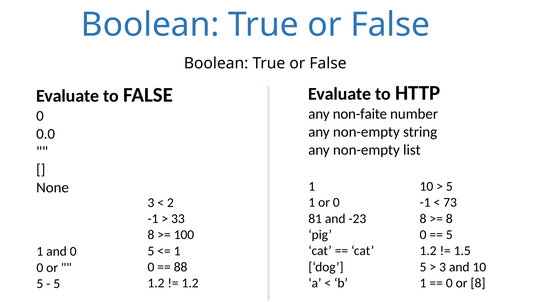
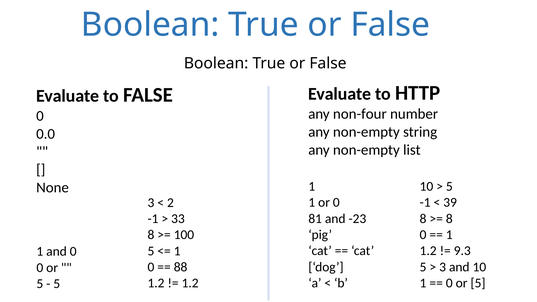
non-faite: non-faite -> non-four (360, 114)
73: 73 -> 39 (450, 203)
5: 5 -> 1 (449, 235)
1.5: 1.5 -> 9.3 (462, 251)
or 8: 8 -> 5 (478, 283)
